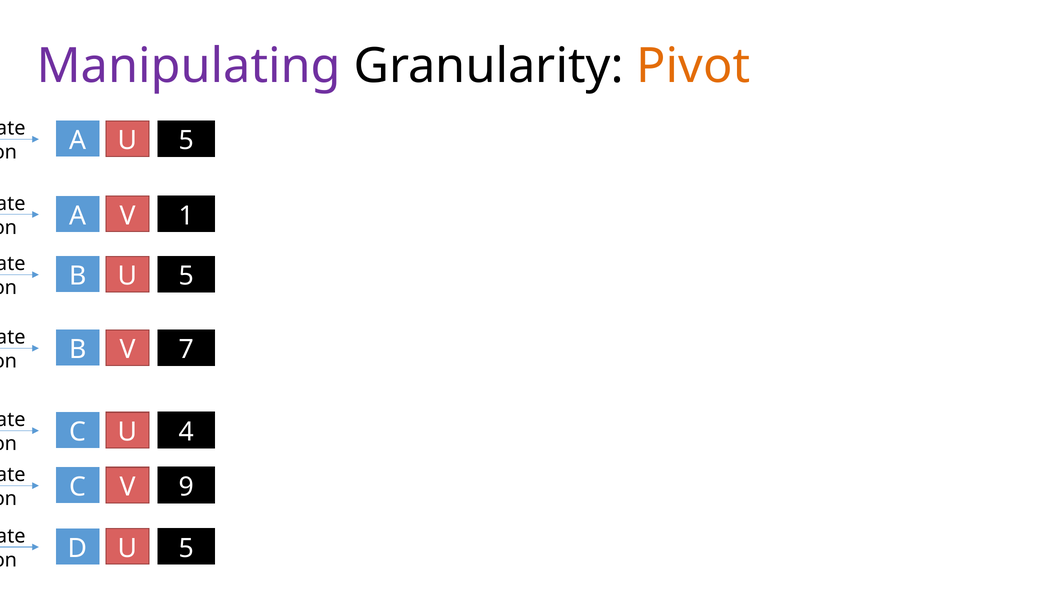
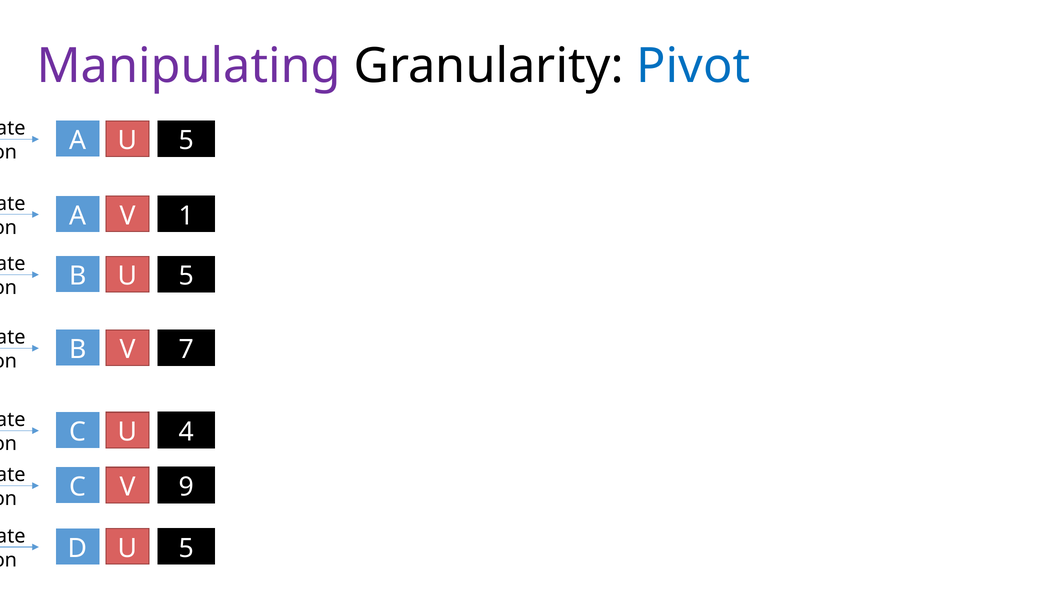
Pivot colour: orange -> blue (693, 66)
